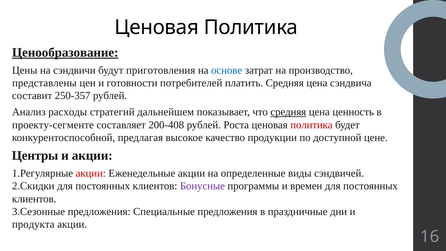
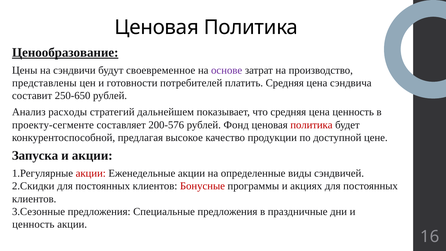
приготовления: приготовления -> своевременное (161, 70)
основе colour: blue -> purple (227, 70)
250-357: 250-357 -> 250-650 (73, 96)
средняя underline: present -> none (288, 112)
200-408: 200-408 -> 200-576 (166, 125)
Роста: Роста -> Фонд (236, 125)
Центры: Центры -> Запуска (35, 156)
Бонусные colour: purple -> red (202, 186)
времен: времен -> акциях (306, 186)
продукта: продукта -> ценность (33, 224)
